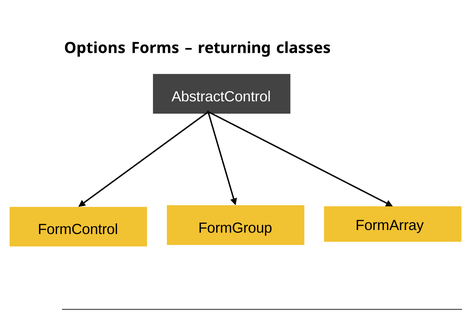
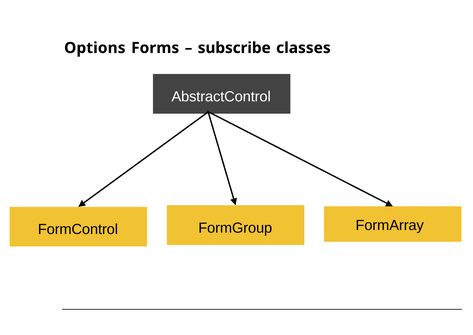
returning: returning -> subscribe (234, 48)
